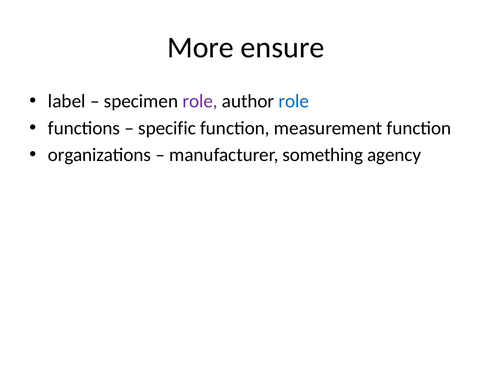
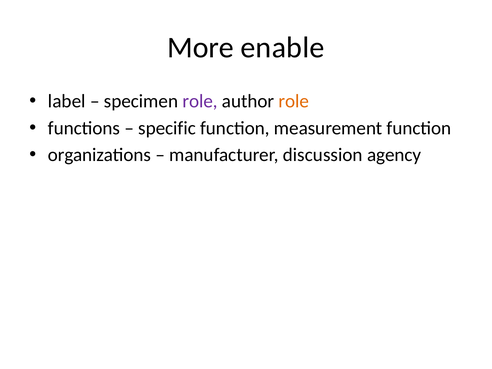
ensure: ensure -> enable (282, 48)
role colour: blue -> orange (294, 101)
something: something -> discussion (323, 155)
